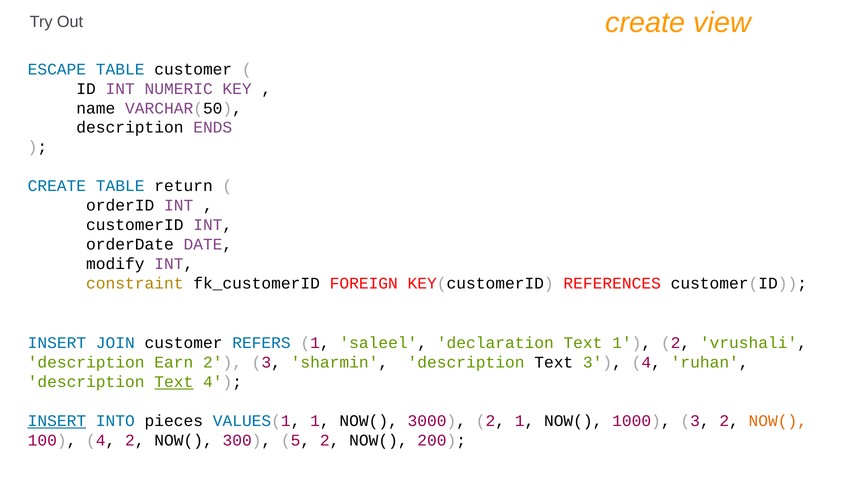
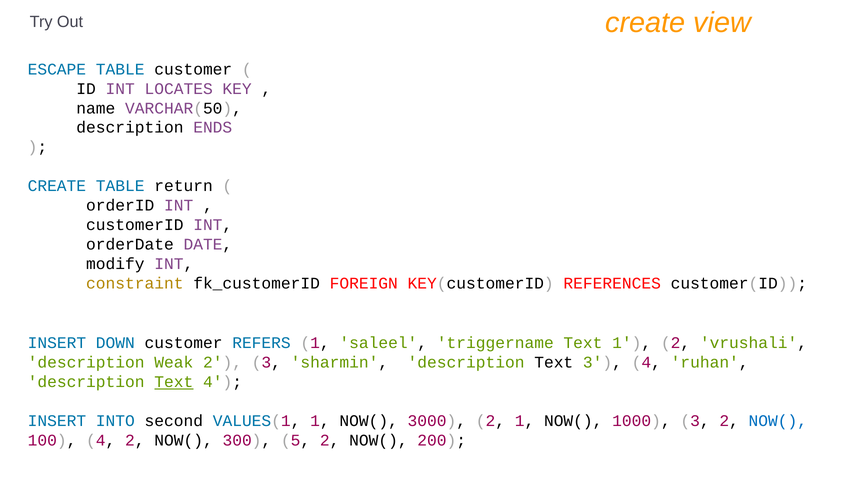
NUMERIC: NUMERIC -> LOCATES (179, 89)
JOIN: JOIN -> DOWN (115, 343)
declaration: declaration -> triggername (495, 343)
Earn: Earn -> Weak (174, 362)
INSERT underline: present -> none (57, 421)
pieces: pieces -> second (174, 421)
NOW( colour: orange -> blue (778, 421)
